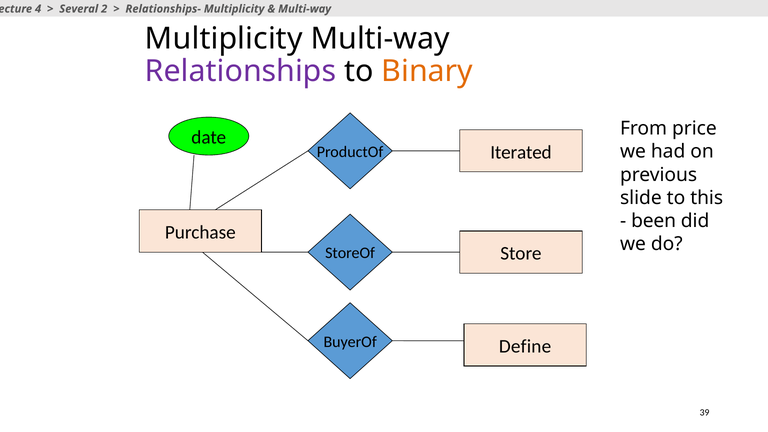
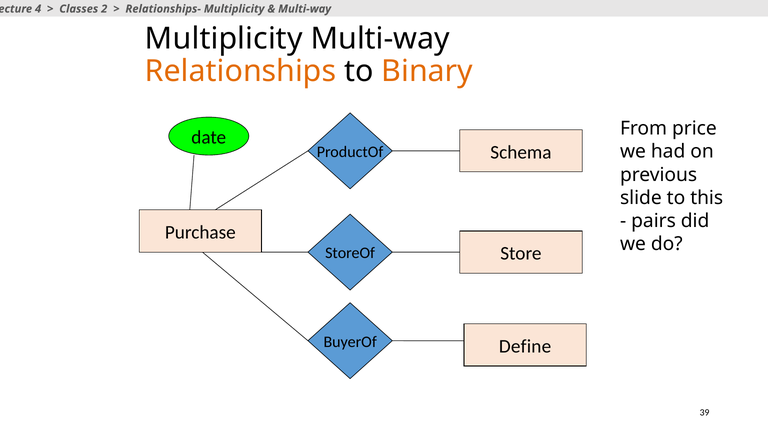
Several: Several -> Classes (79, 9)
Relationships colour: purple -> orange (241, 71)
Iterated: Iterated -> Schema (521, 152)
been: been -> pairs (654, 221)
